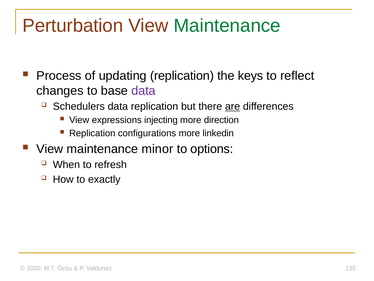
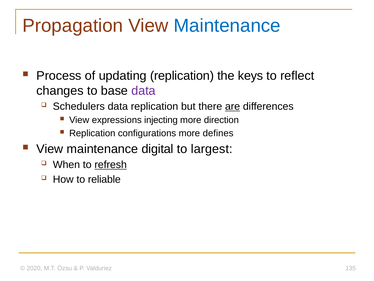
Perturbation: Perturbation -> Propagation (73, 26)
Maintenance colour: green -> blue (227, 26)
linkedin: linkedin -> defines (218, 133)
minor: minor -> digital (158, 149)
options: options -> largest (212, 149)
refresh underline: none -> present (111, 164)
exactly: exactly -> reliable (104, 179)
